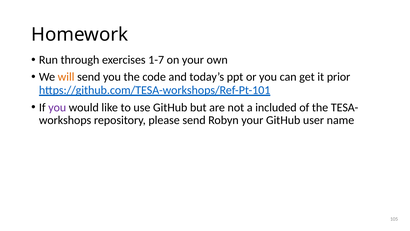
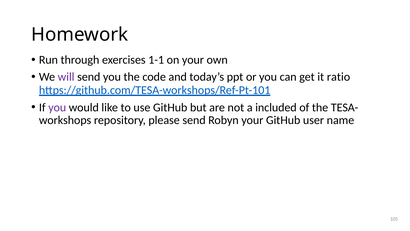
1-7: 1-7 -> 1-1 (156, 60)
will colour: orange -> purple (66, 77)
prior: prior -> ratio (339, 77)
